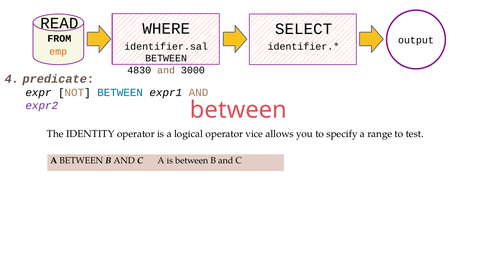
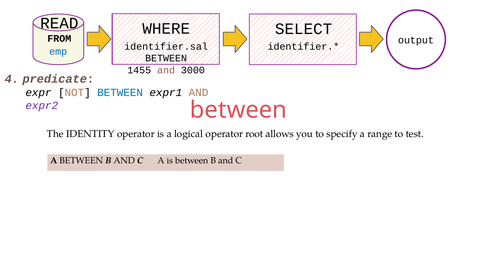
emp colour: orange -> blue (58, 52)
4830: 4830 -> 1455 (139, 70)
vice: vice -> root (254, 134)
